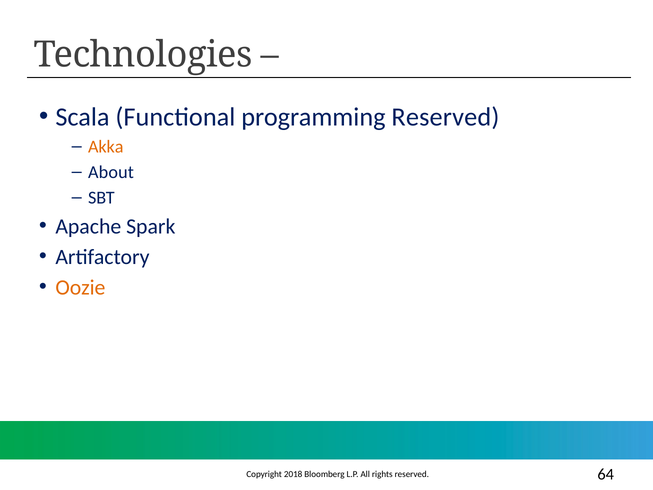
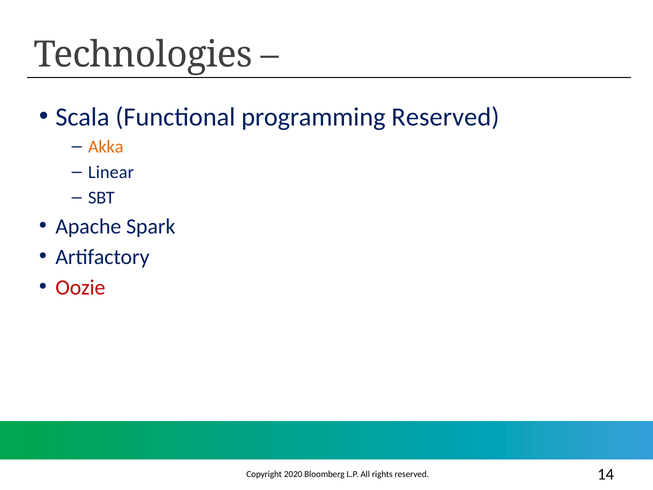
About: About -> Linear (111, 172)
Oozie colour: orange -> red (80, 287)
2018: 2018 -> 2020 (293, 474)
64: 64 -> 14 (606, 474)
